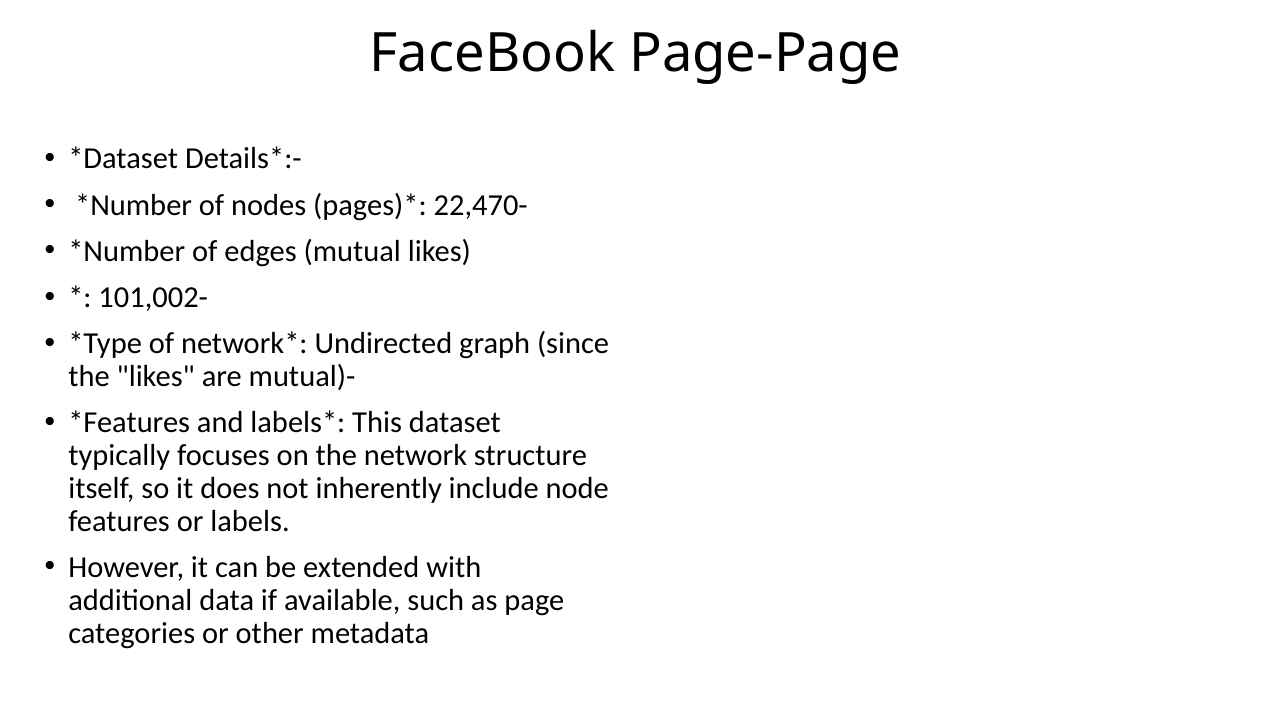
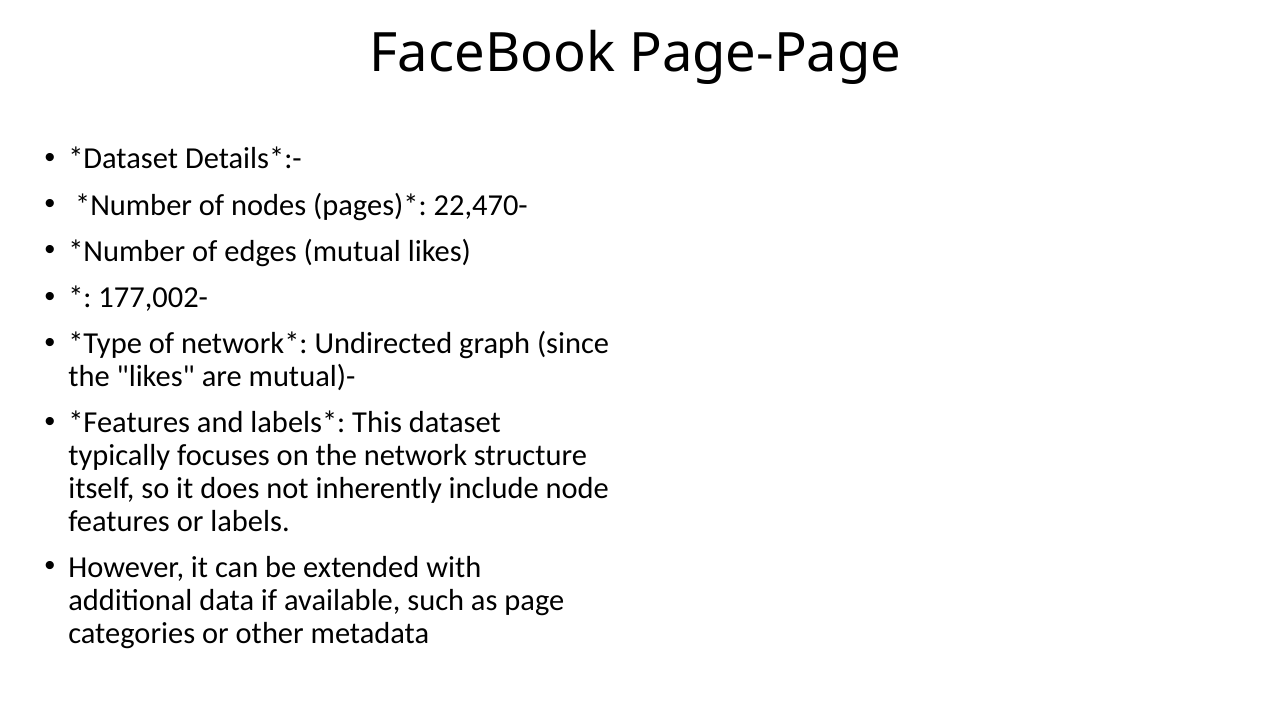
101,002-: 101,002- -> 177,002- (153, 298)
